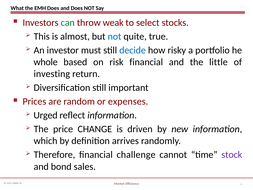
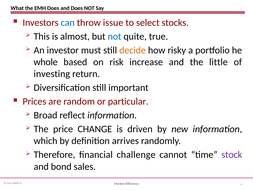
can colour: green -> blue (68, 23)
weak: weak -> issue (113, 23)
decide colour: blue -> orange (133, 50)
risk financial: financial -> increase (146, 62)
expenses: expenses -> particular (128, 101)
Urged: Urged -> Broad (46, 115)
